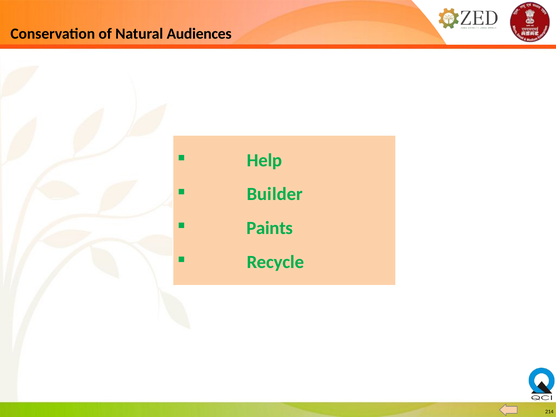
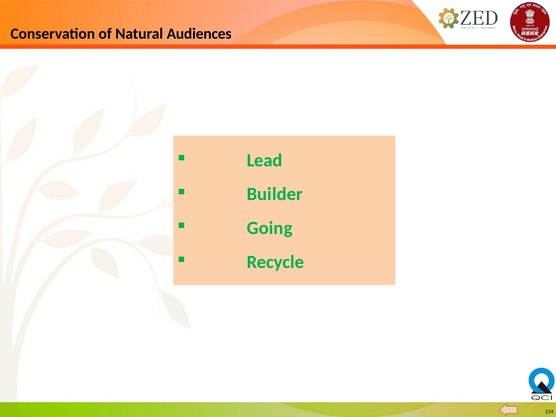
Help: Help -> Lead (265, 160)
Paints: Paints -> Going (270, 228)
